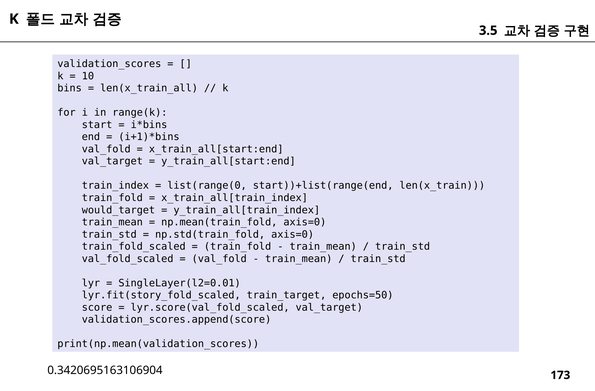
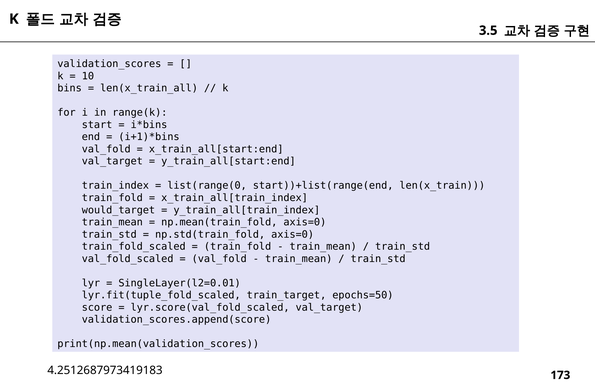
lyr.fit(story_fold_scaled: lyr.fit(story_fold_scaled -> lyr.fit(tuple_fold_scaled (161, 295)
0.3420695163106904: 0.3420695163106904 -> 4.2512687973419183 (105, 370)
